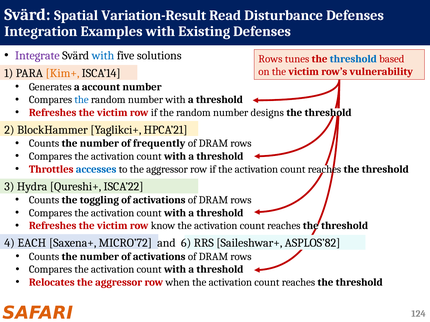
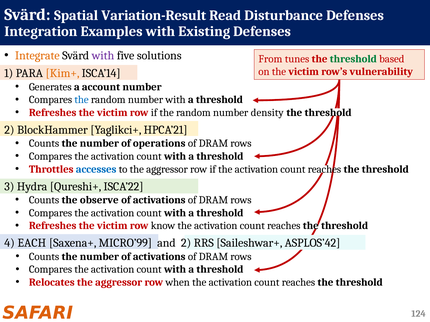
Integrate colour: purple -> orange (37, 56)
with colour: blue -> purple (103, 56)
Rows: Rows -> From (270, 59)
threshold colour: blue -> green (353, 59)
designs: designs -> density (267, 113)
frequently: frequently -> operations (159, 144)
toggling: toggling -> observe (99, 200)
MICRO’72: MICRO’72 -> MICRO’99 (125, 243)
and 6: 6 -> 2 (186, 243)
ASPLOS’82: ASPLOS’82 -> ASPLOS’42 (313, 243)
